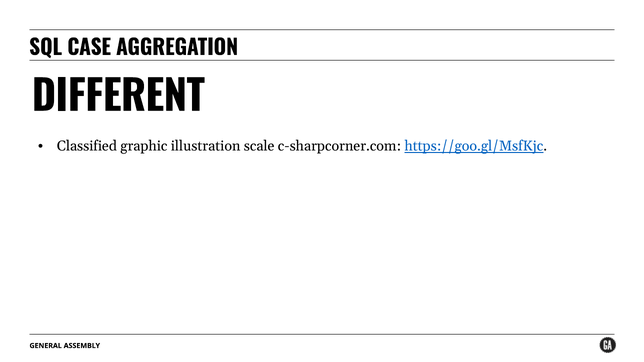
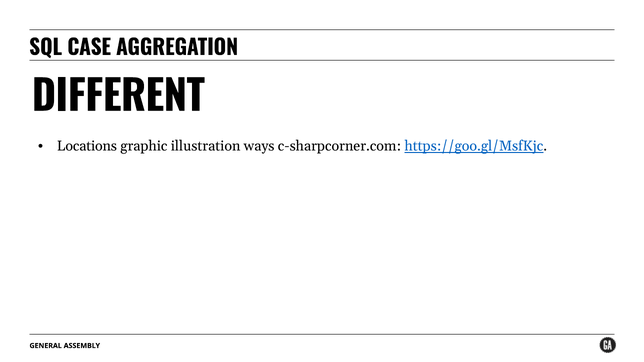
Classified: Classified -> Locations (87, 146)
scale: scale -> ways (259, 146)
